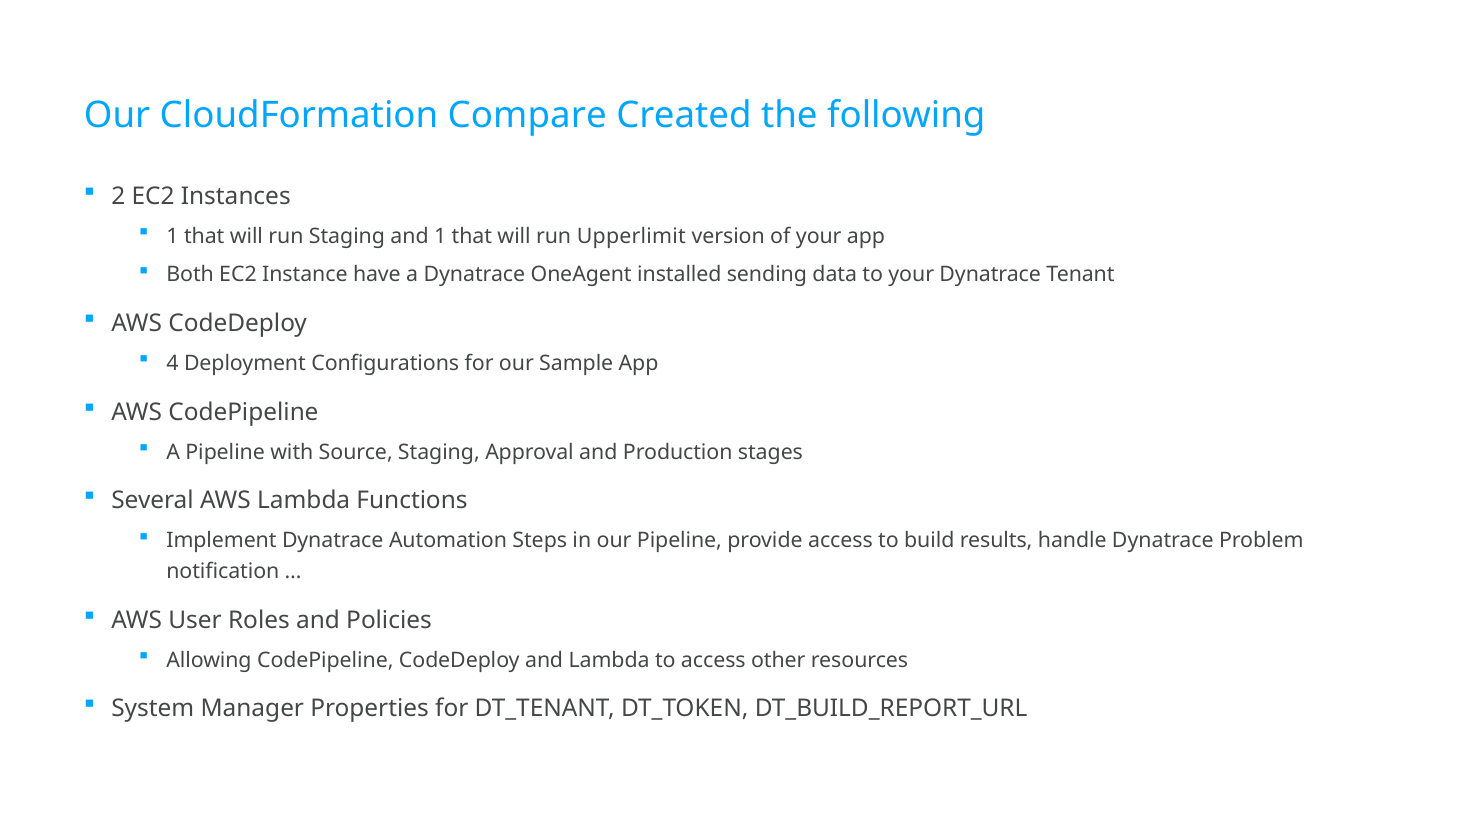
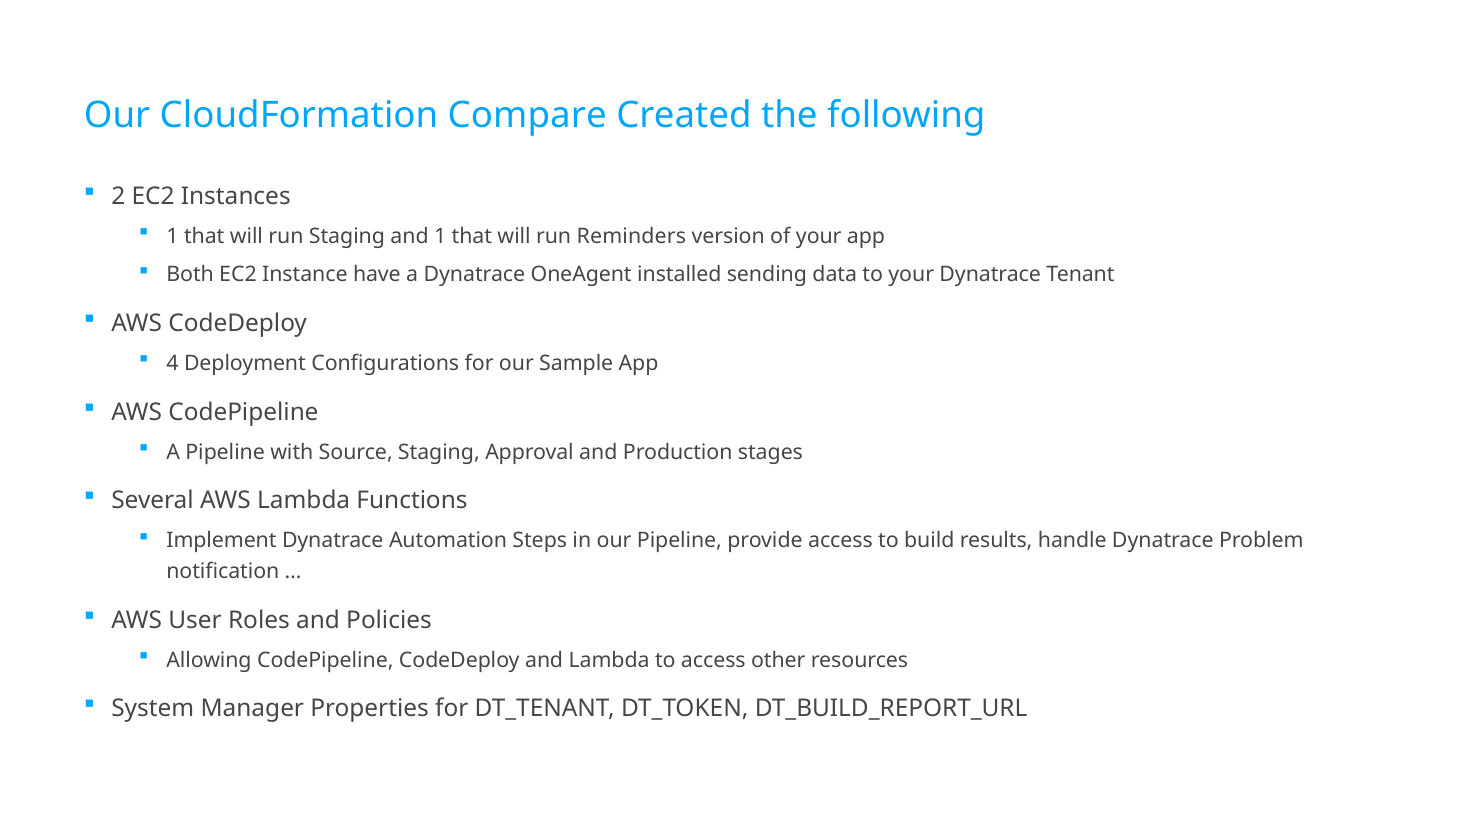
Upperlimit: Upperlimit -> Reminders (631, 236)
